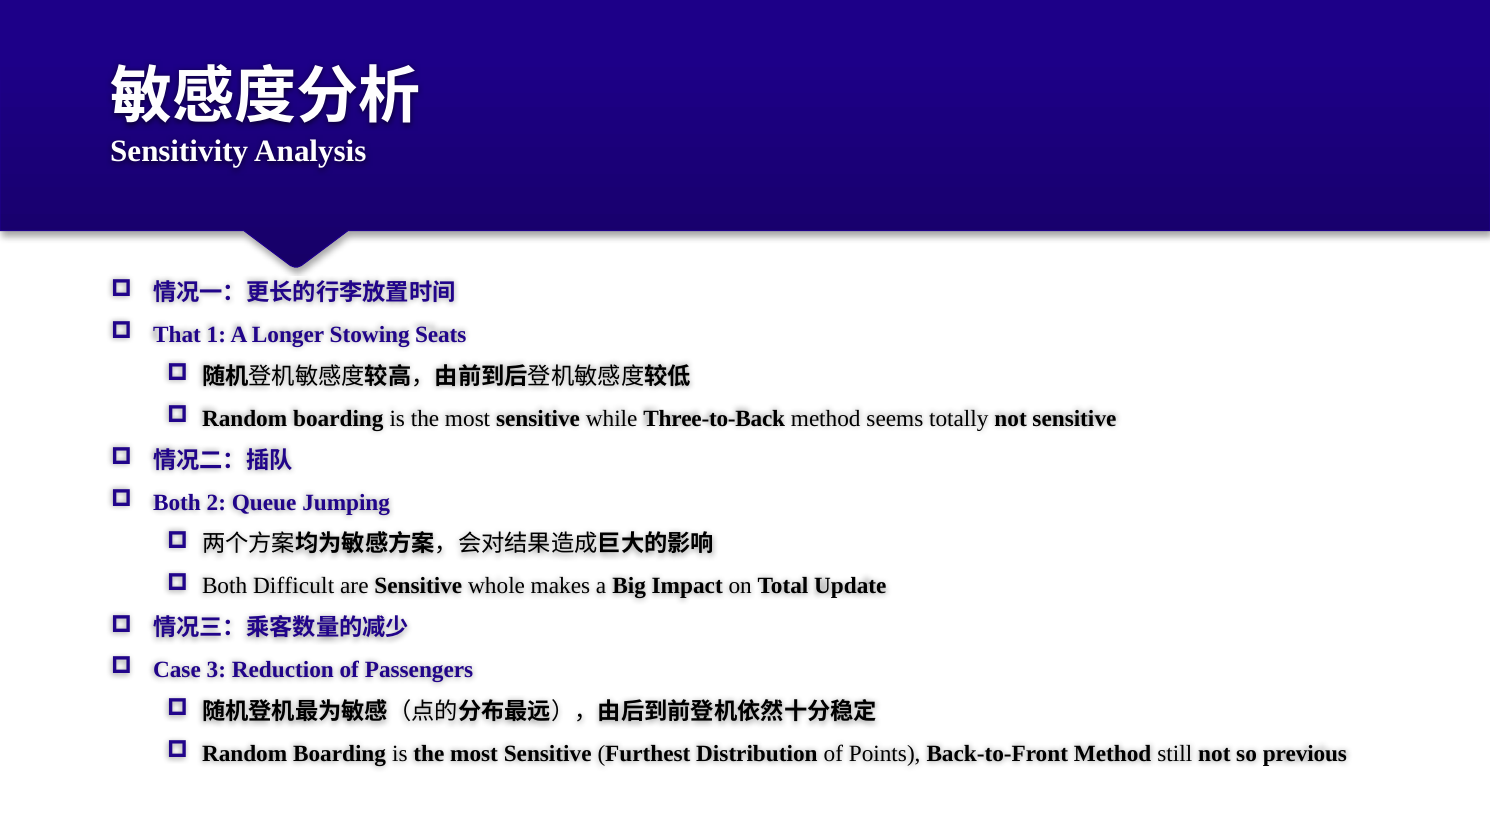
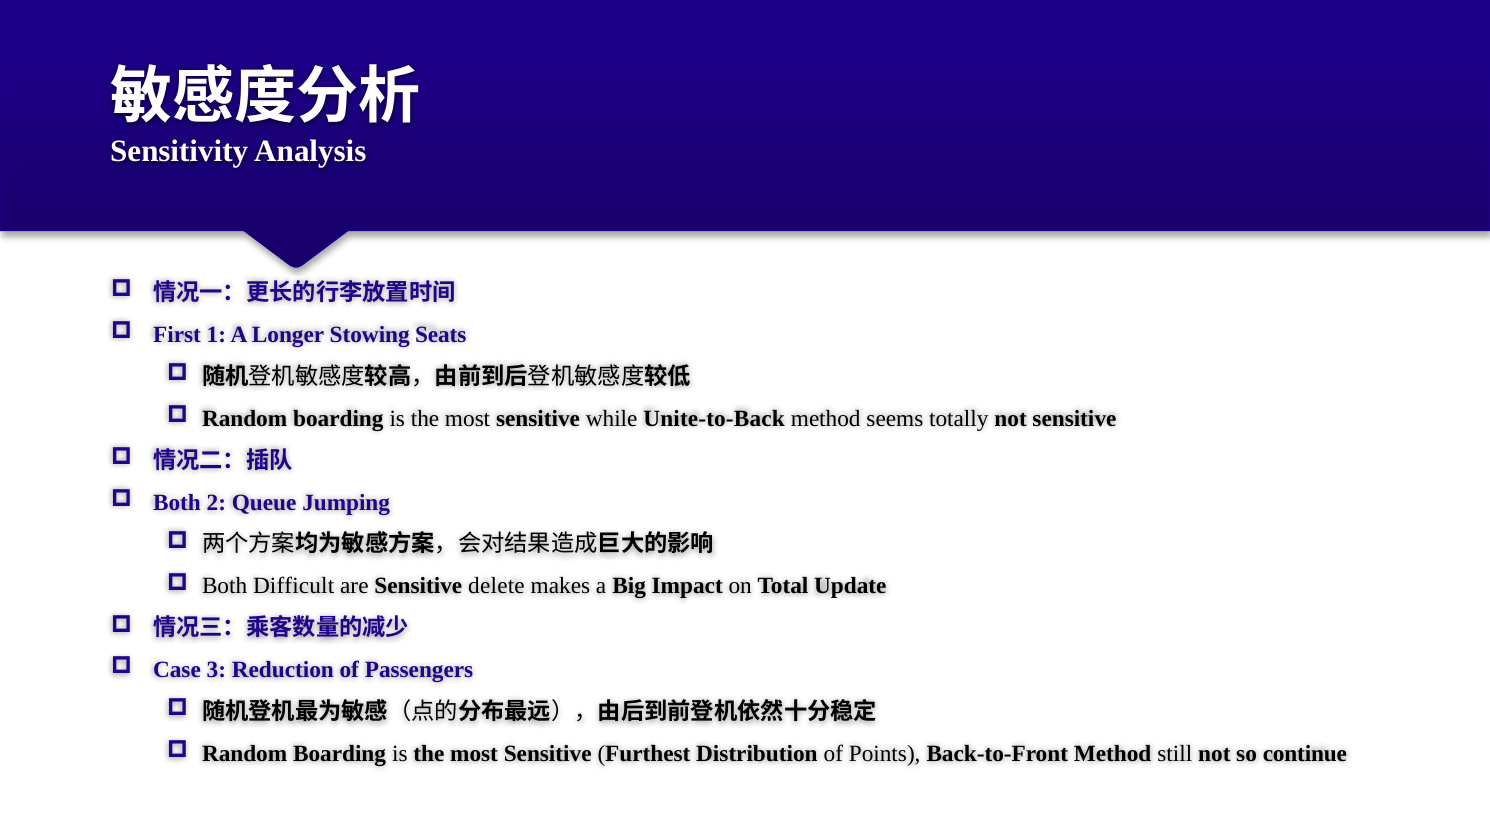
That: That -> First (177, 335)
Three-to-Back: Three-to-Back -> Unite-to-Back (714, 419)
whole: whole -> delete (496, 586)
previous: previous -> continue (1305, 754)
